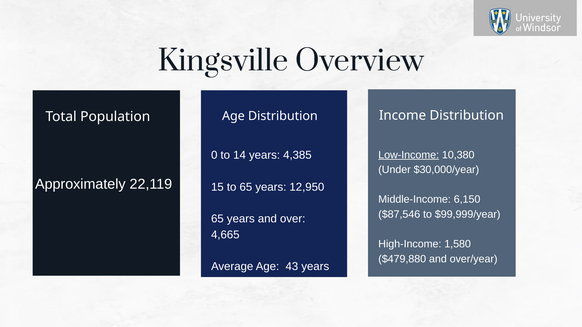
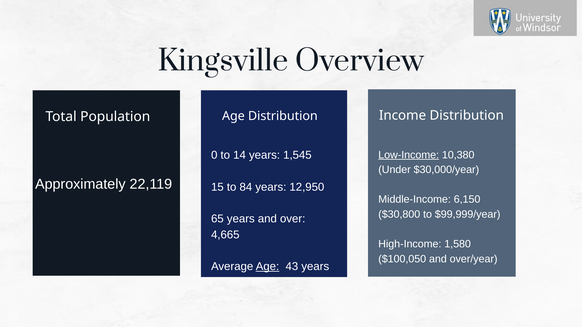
4,385: 4,385 -> 1,545 (297, 155)
to 65: 65 -> 84 (246, 187)
$87,546: $87,546 -> $30,800 (399, 215)
$479,880: $479,880 -> $100,050 (402, 259)
Age underline: none -> present (268, 267)
